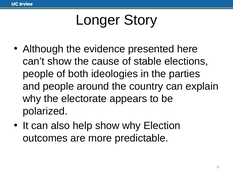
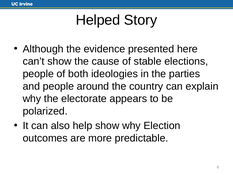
Longer: Longer -> Helped (98, 20)
